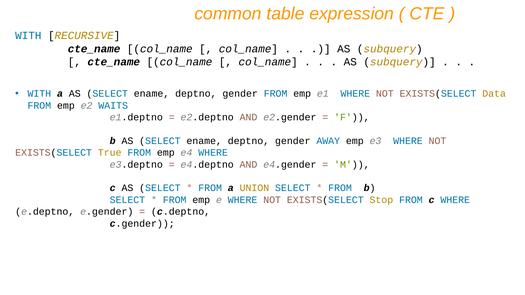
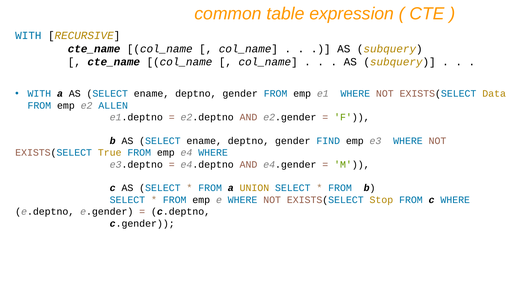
WAITS: WAITS -> ALLEN (113, 106)
AWAY: AWAY -> FIND (328, 141)
